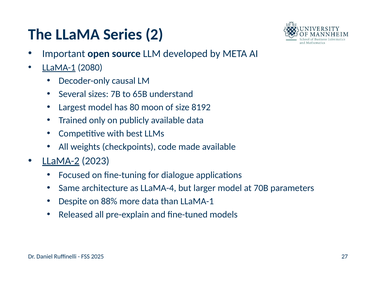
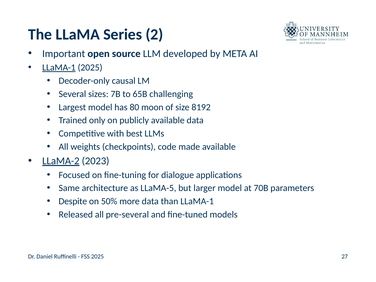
LLaMA-1 2080: 2080 -> 2025 (90, 68)
understand: understand -> challenging (171, 94)
LLaMA-4: LLaMA-4 -> LLaMA-5 (158, 188)
88%: 88% -> 50% (109, 201)
pre-explain: pre-explain -> pre-several (127, 214)
